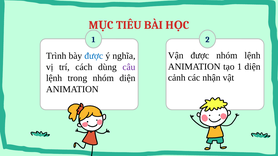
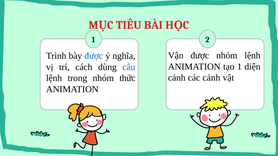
câu colour: purple -> blue (129, 67)
các nhận: nhận -> cảnh (211, 78)
nhóm diện: diện -> thức (127, 78)
